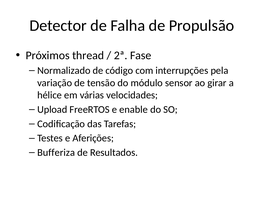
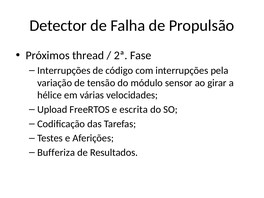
Normalizado: Normalizado -> Interrupções (64, 71)
enable: enable -> escrita (134, 109)
